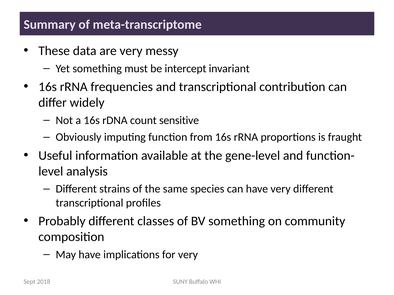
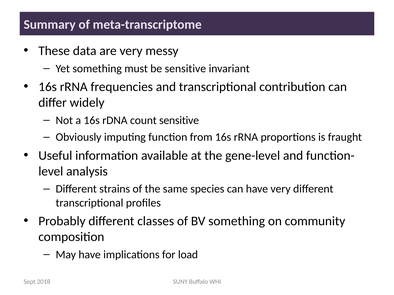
be intercept: intercept -> sensitive (185, 69)
for very: very -> load (188, 255)
